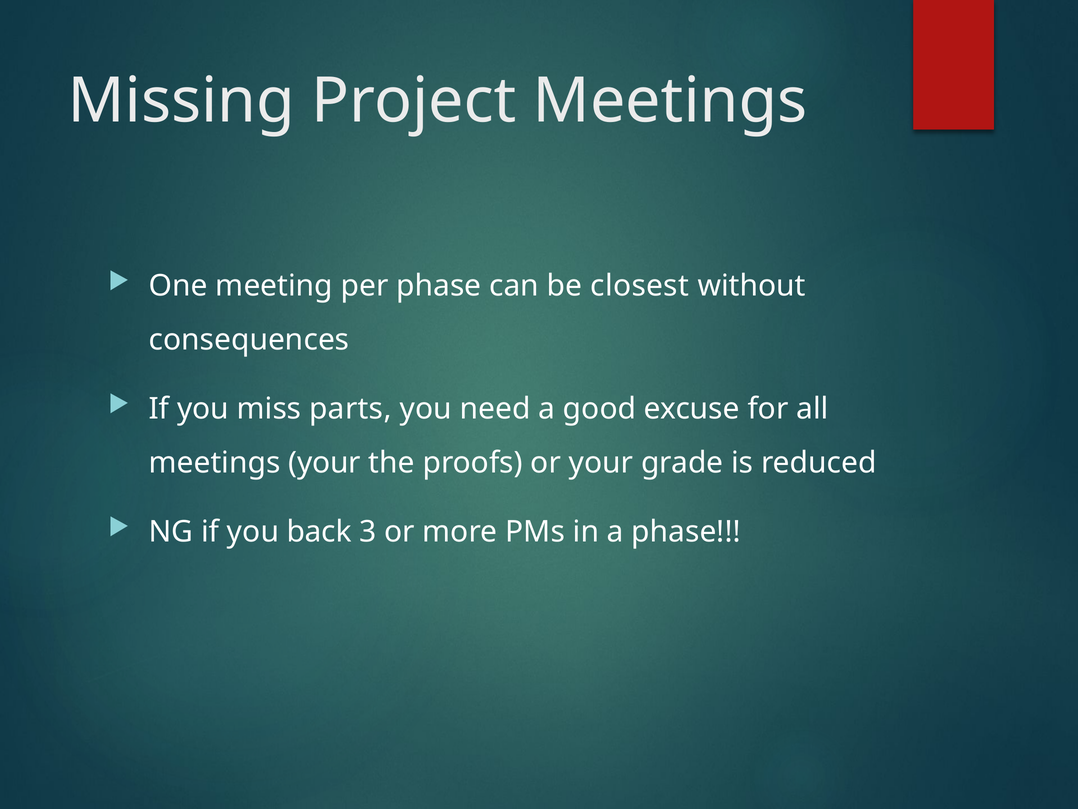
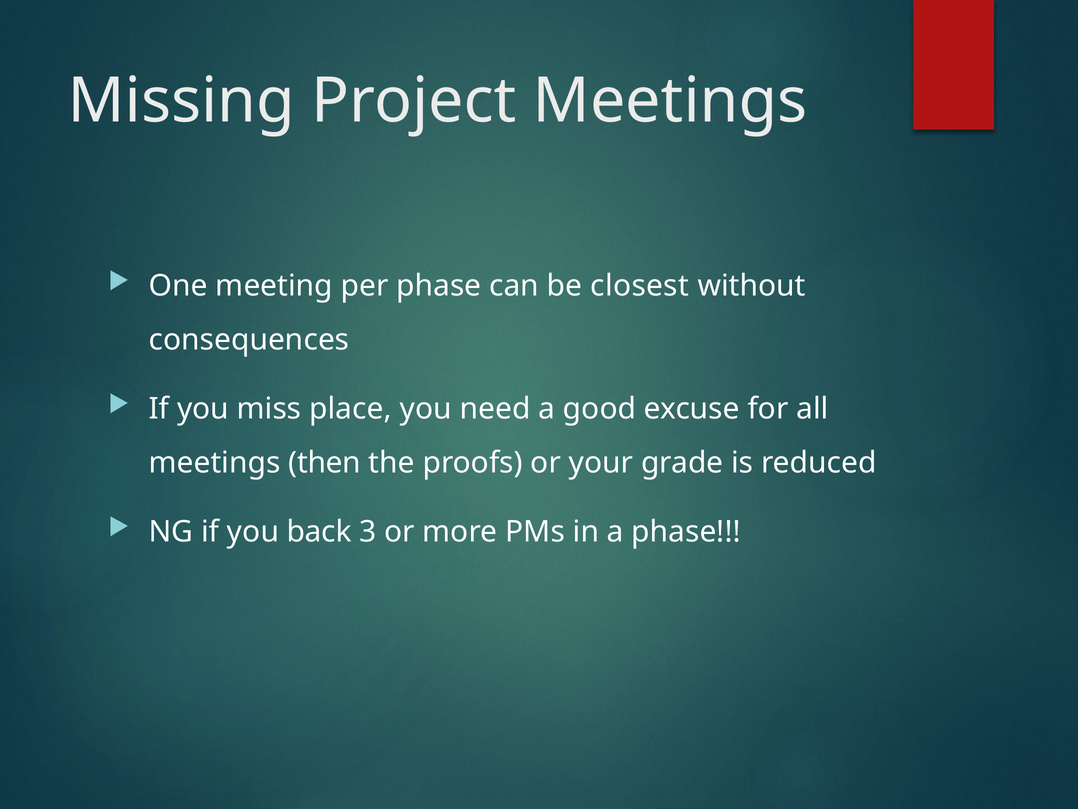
parts: parts -> place (350, 408)
meetings your: your -> then (325, 462)
